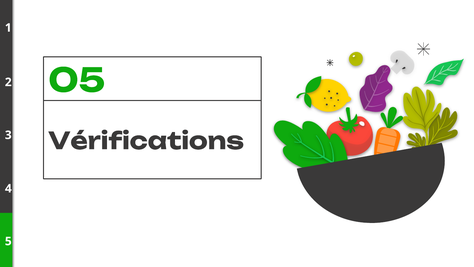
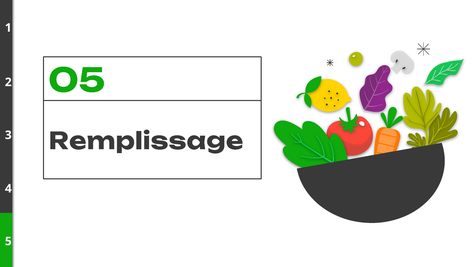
Vérifications: Vérifications -> Remplissage (146, 141)
